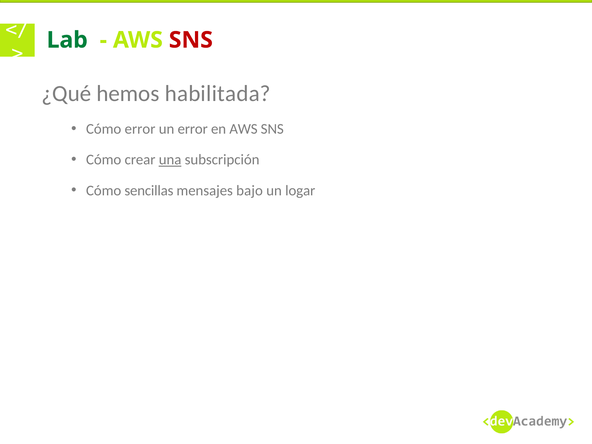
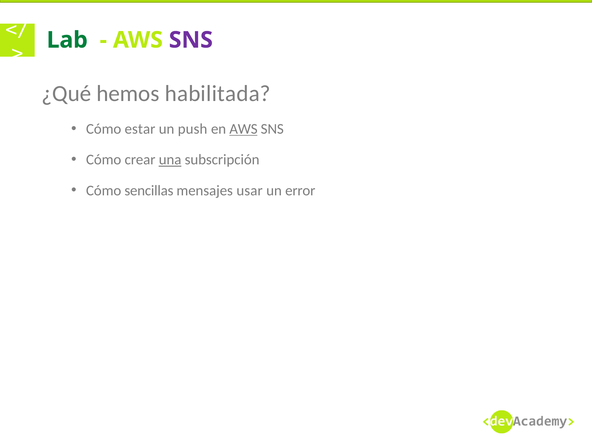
SNS colour: red -> purple (191, 40)
Cómo error: error -> estar (140, 129)
un error: error -> push (193, 129)
AWS underline: none -> present (243, 129)
bajo: bajo -> usar (250, 190)
logar: logar -> error (300, 190)
